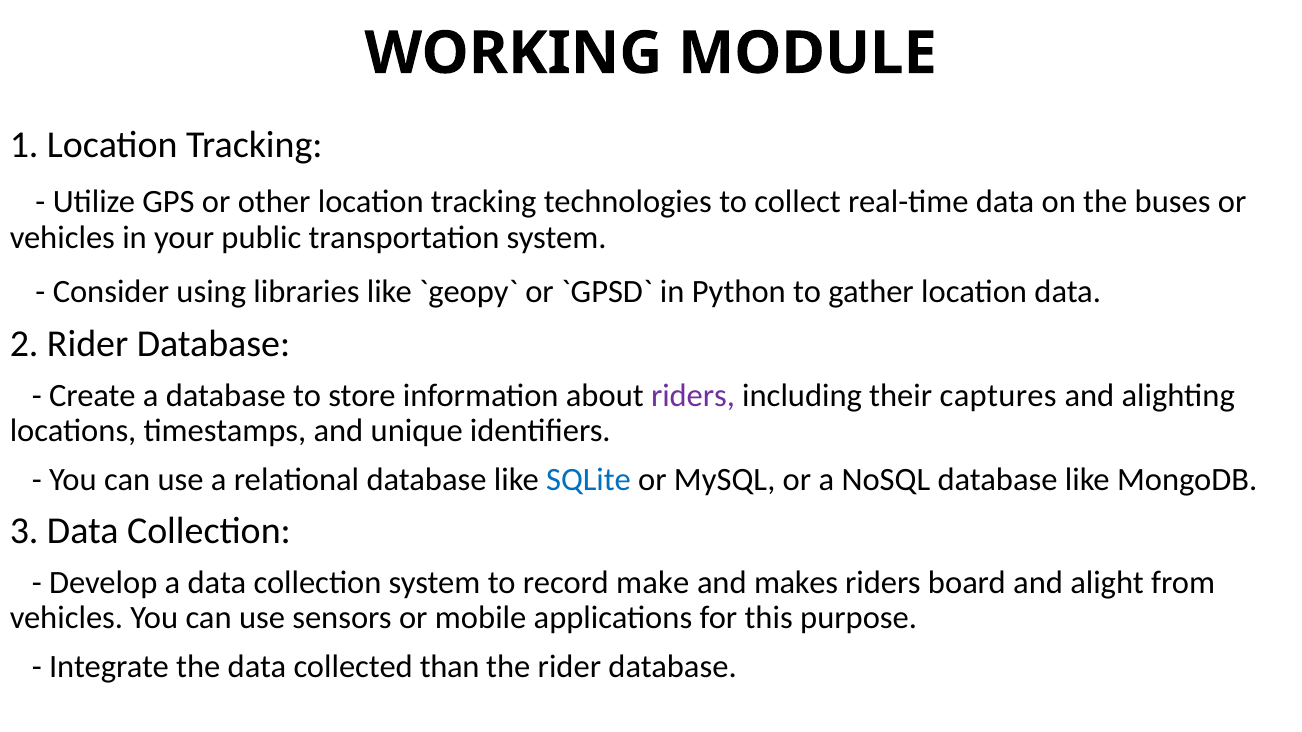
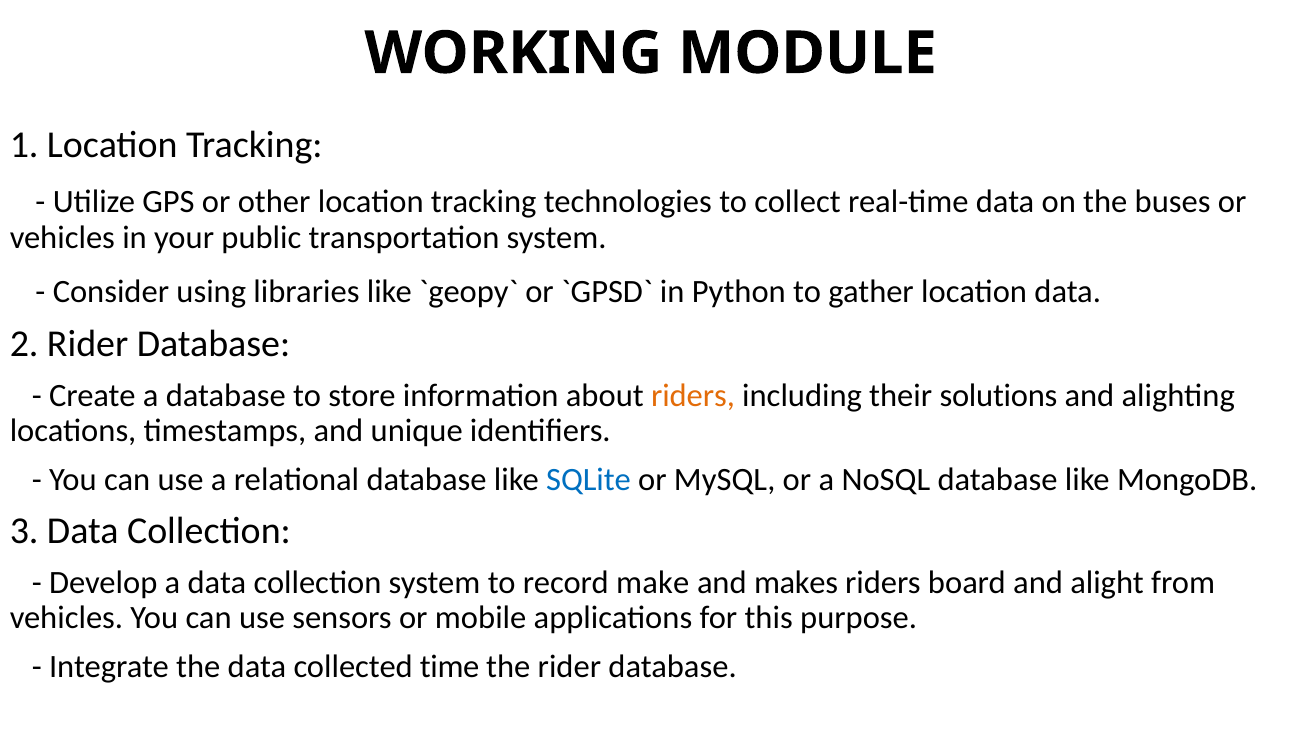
riders colour: purple -> orange (693, 396)
captures: captures -> solutions (998, 396)
than: than -> time (450, 667)
